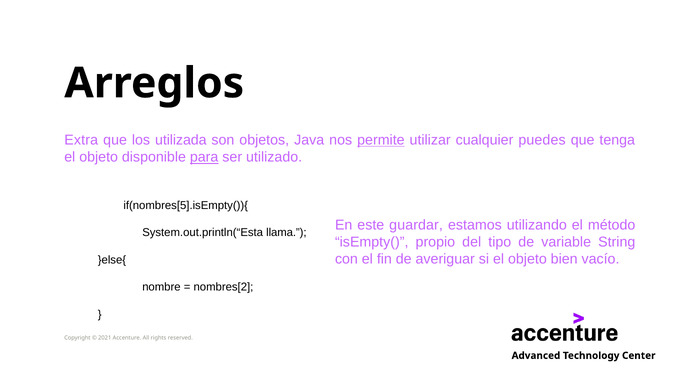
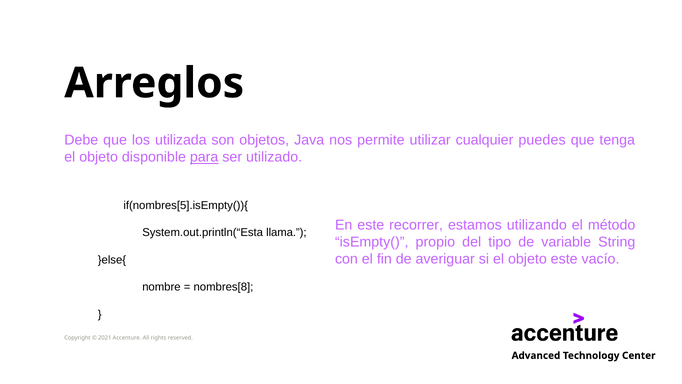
Extra: Extra -> Debe (81, 140)
permite underline: present -> none (381, 140)
guardar: guardar -> recorrer (416, 225)
objeto bien: bien -> este (564, 259)
nombres[2: nombres[2 -> nombres[8 (223, 287)
